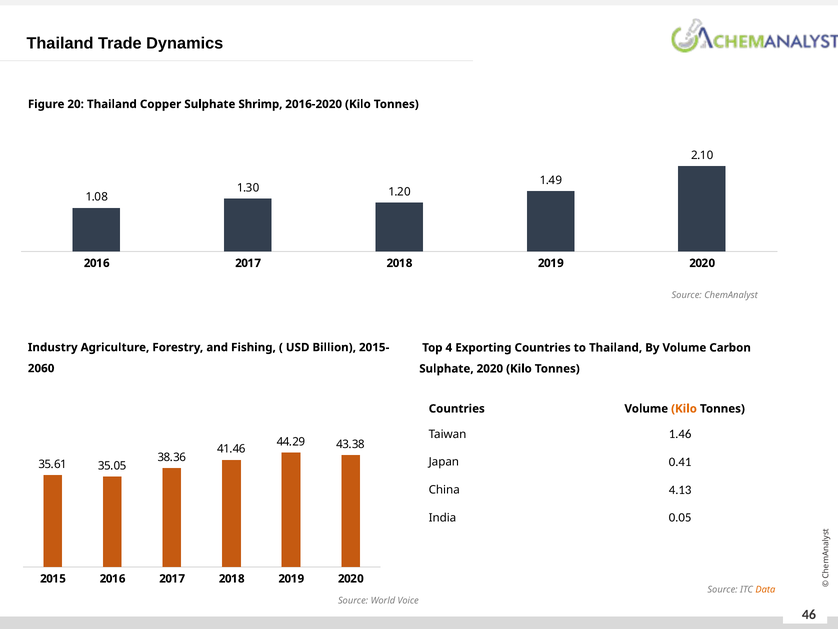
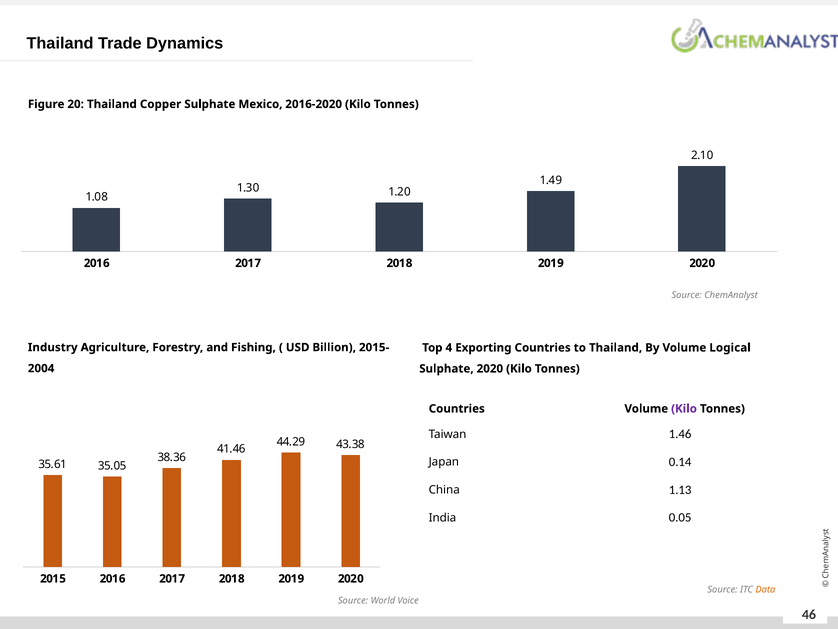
Shrimp: Shrimp -> Mexico (260, 104)
Carbon: Carbon -> Logical (730, 347)
2060: 2060 -> 2004 (41, 368)
Kilo colour: orange -> purple (684, 408)
0.41: 0.41 -> 0.14 (680, 462)
4.13: 4.13 -> 1.13 (680, 489)
